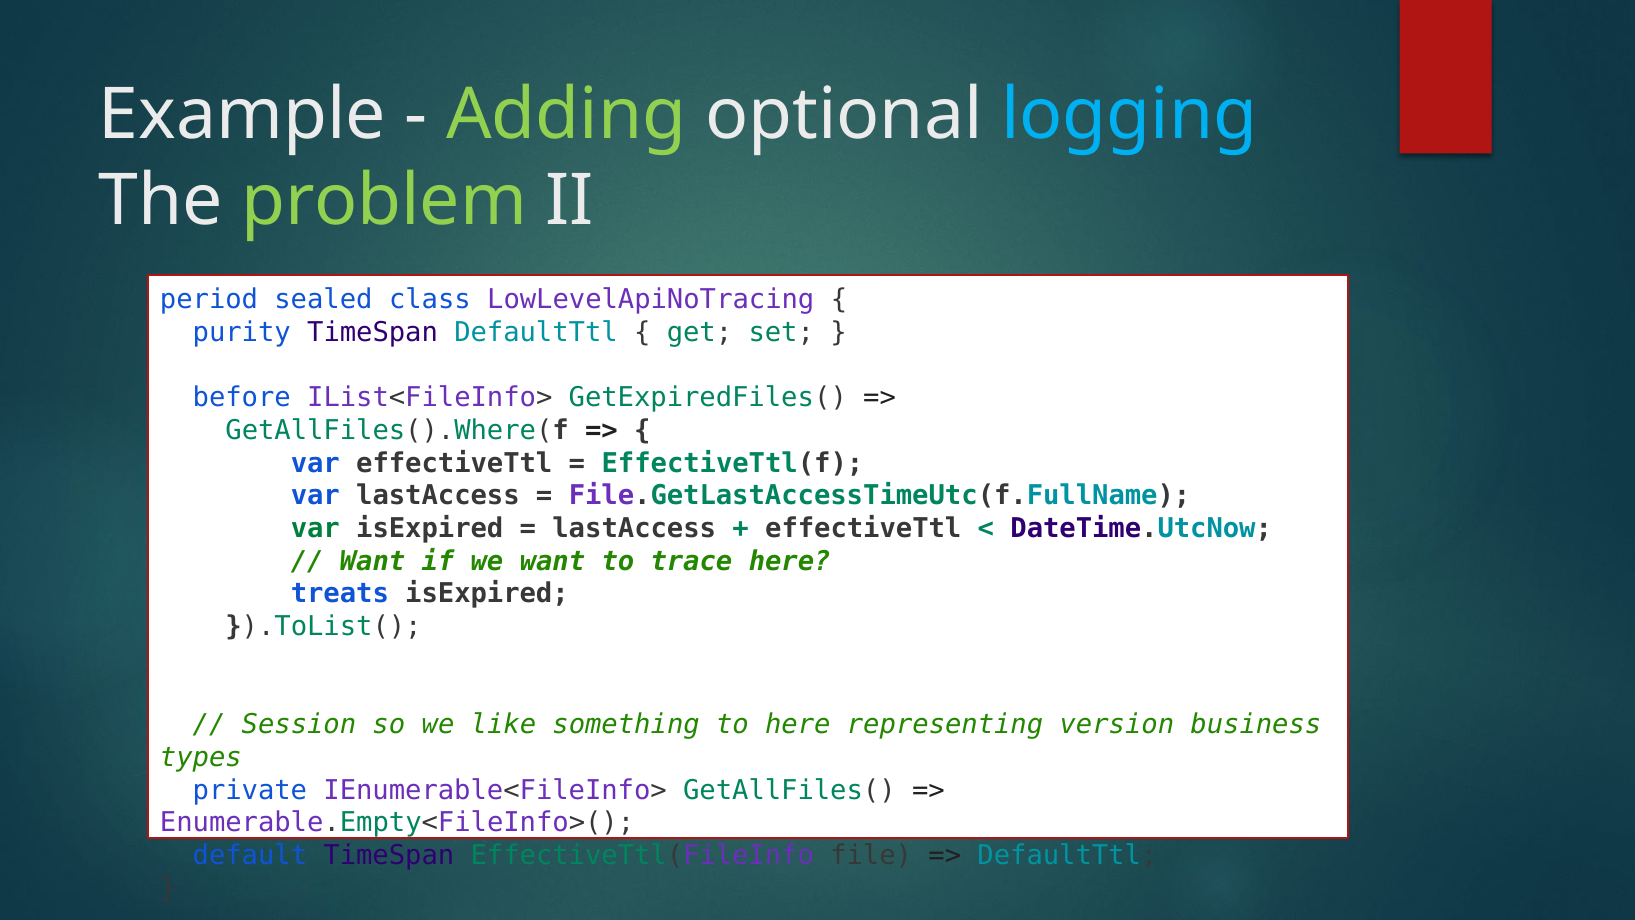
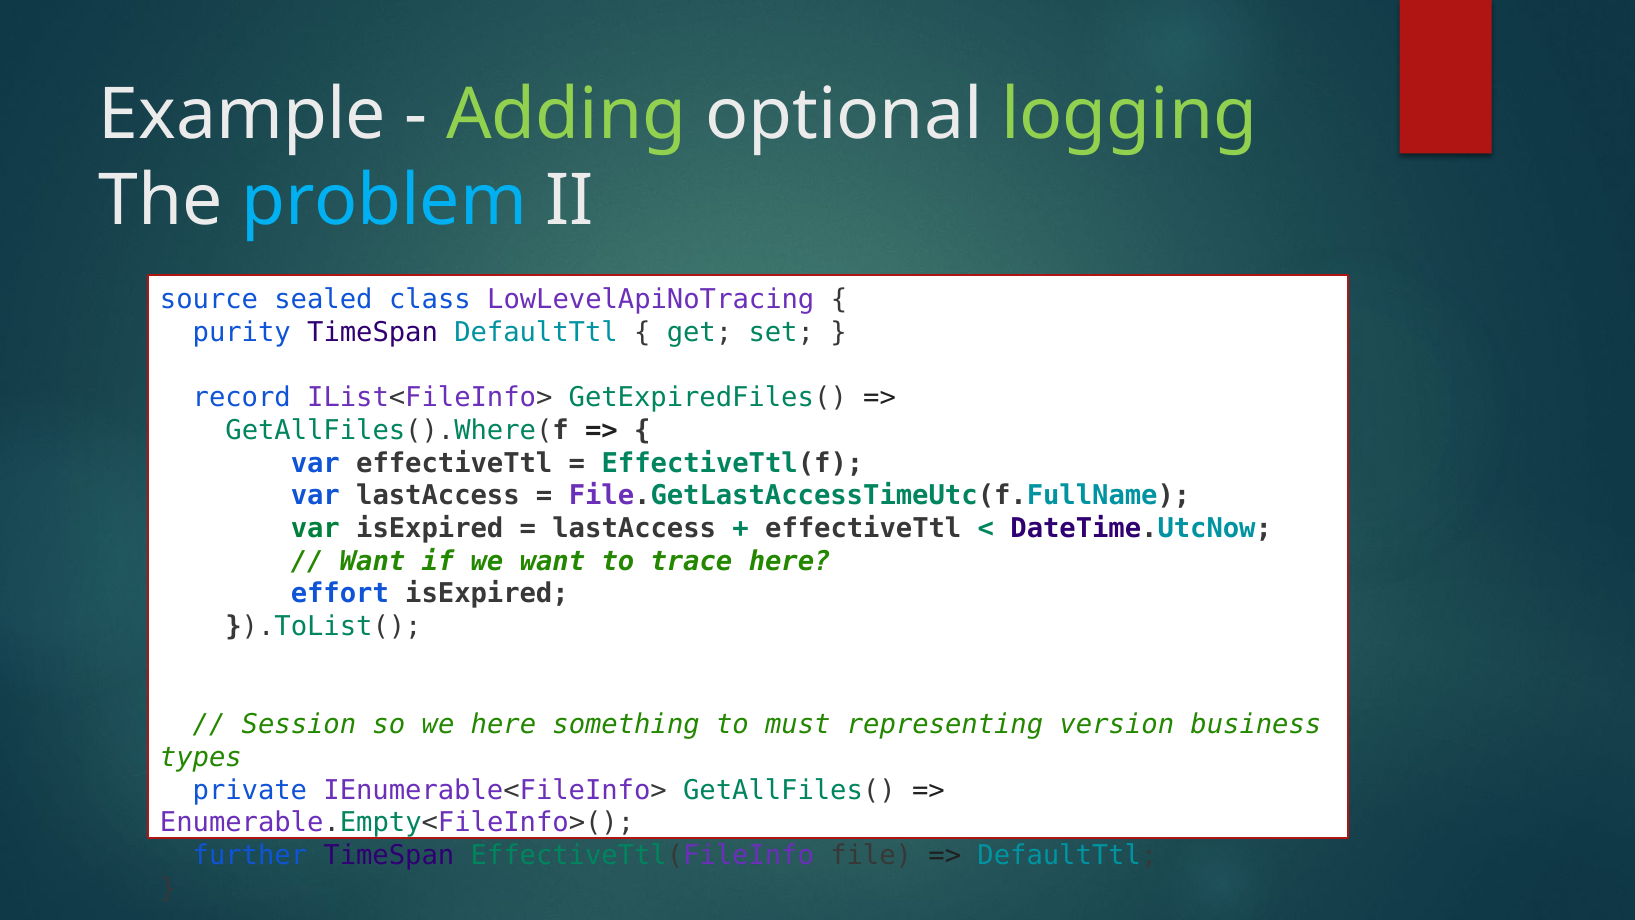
logging colour: light blue -> light green (1129, 115)
problem colour: light green -> light blue (384, 201)
period: period -> source (209, 300)
before: before -> record (242, 398)
treats: treats -> effort (340, 594)
we like: like -> here (503, 724)
to here: here -> must (798, 724)
default: default -> further (250, 855)
